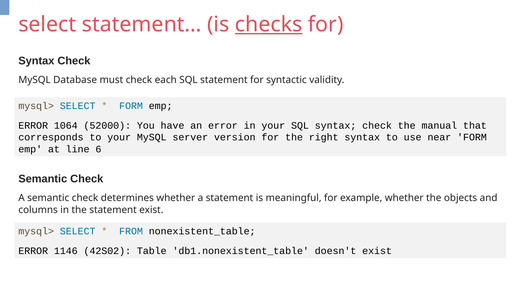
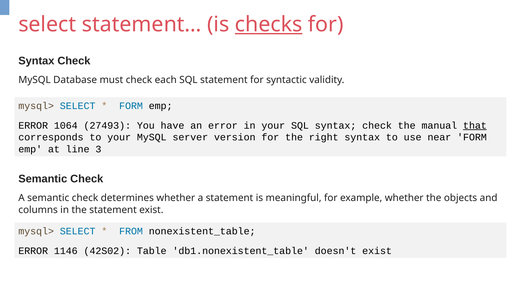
52000: 52000 -> 27493 (107, 126)
that underline: none -> present (475, 126)
6: 6 -> 3 (98, 149)
